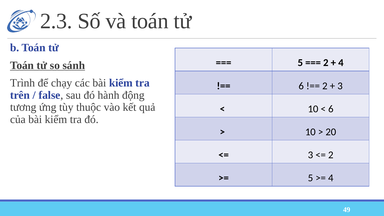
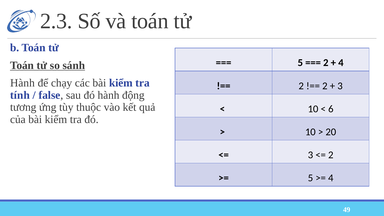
Trình: Trình -> Hành (22, 83)
6: 6 -> 2 (301, 86)
trên: trên -> tính (20, 95)
